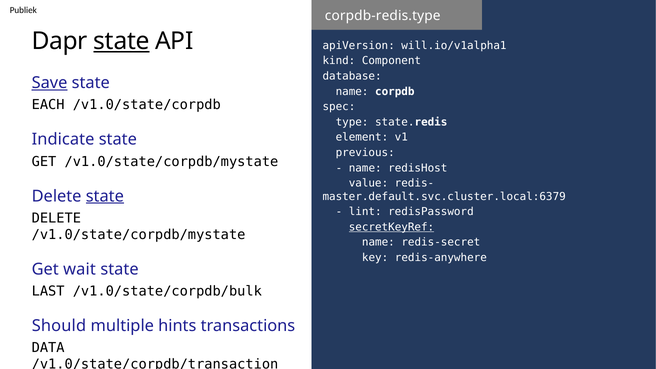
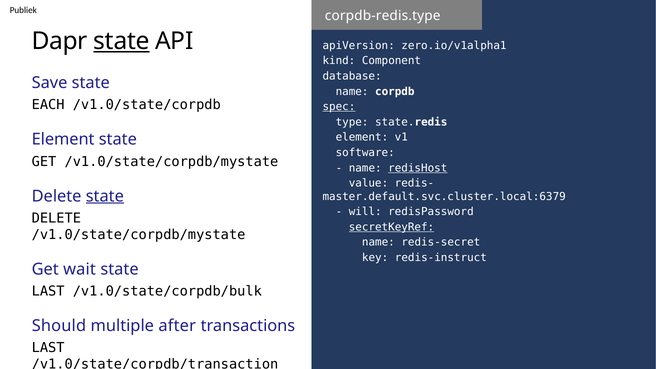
will.io/v1alpha1: will.io/v1alpha1 -> zero.io/v1alpha1 (454, 45)
Save underline: present -> none (50, 83)
spec underline: none -> present (339, 107)
Indicate: Indicate -> Element (63, 140)
previous: previous -> software (365, 153)
redisHost underline: none -> present (418, 168)
lint: lint -> will (365, 212)
redis-anywhere: redis-anywhere -> redis-instruct (441, 258)
hints: hints -> after (177, 326)
DATA: DATA -> LAST (48, 348)
